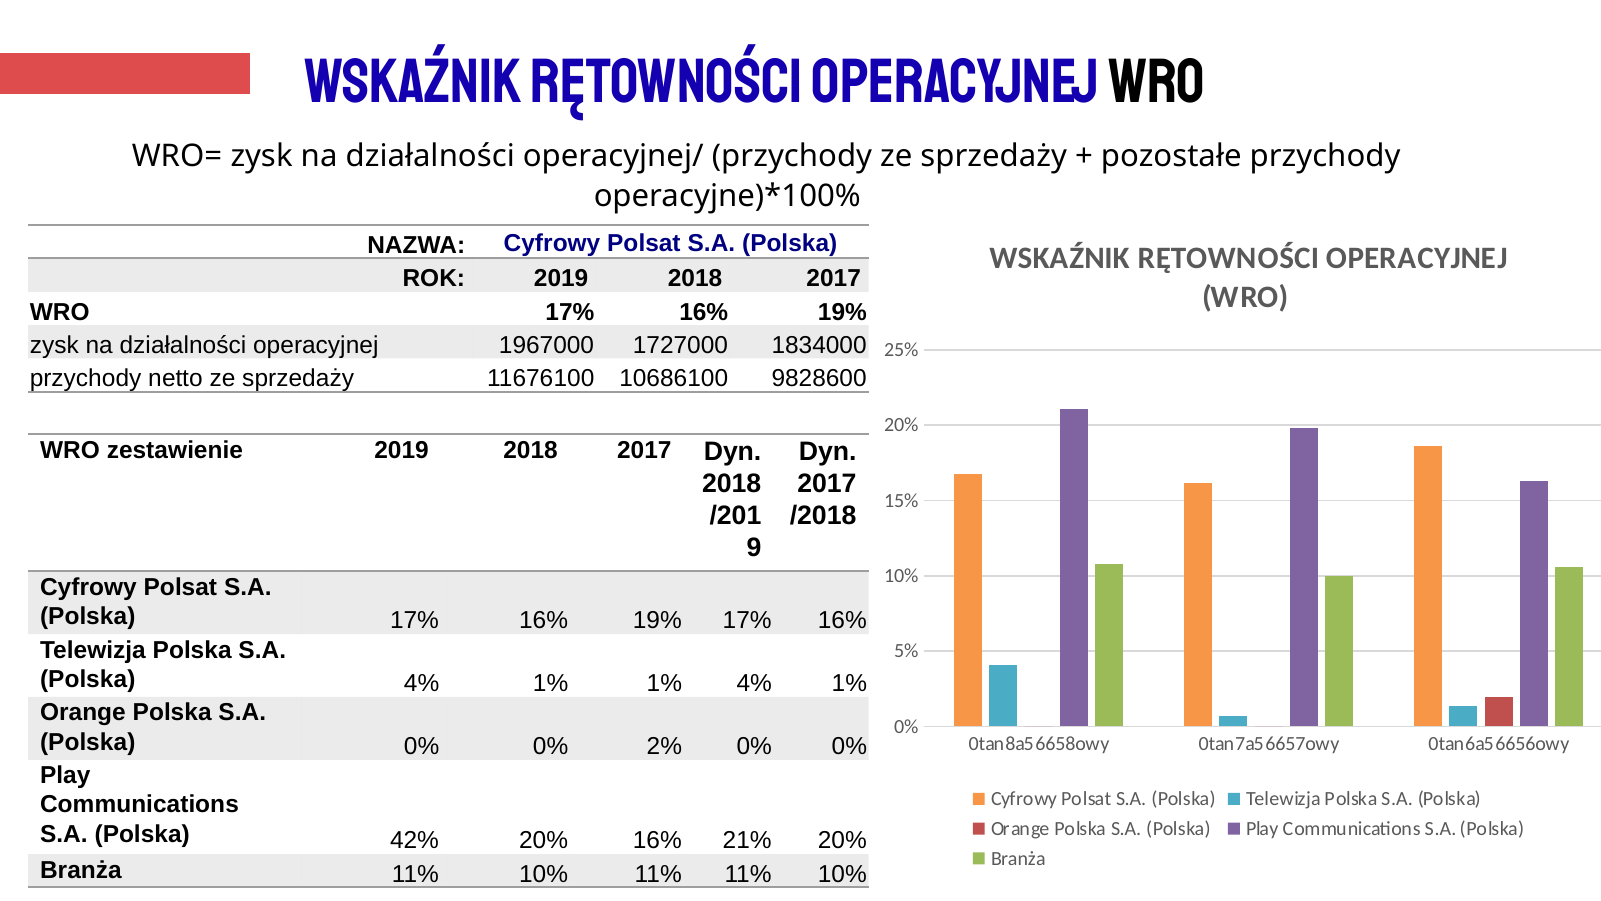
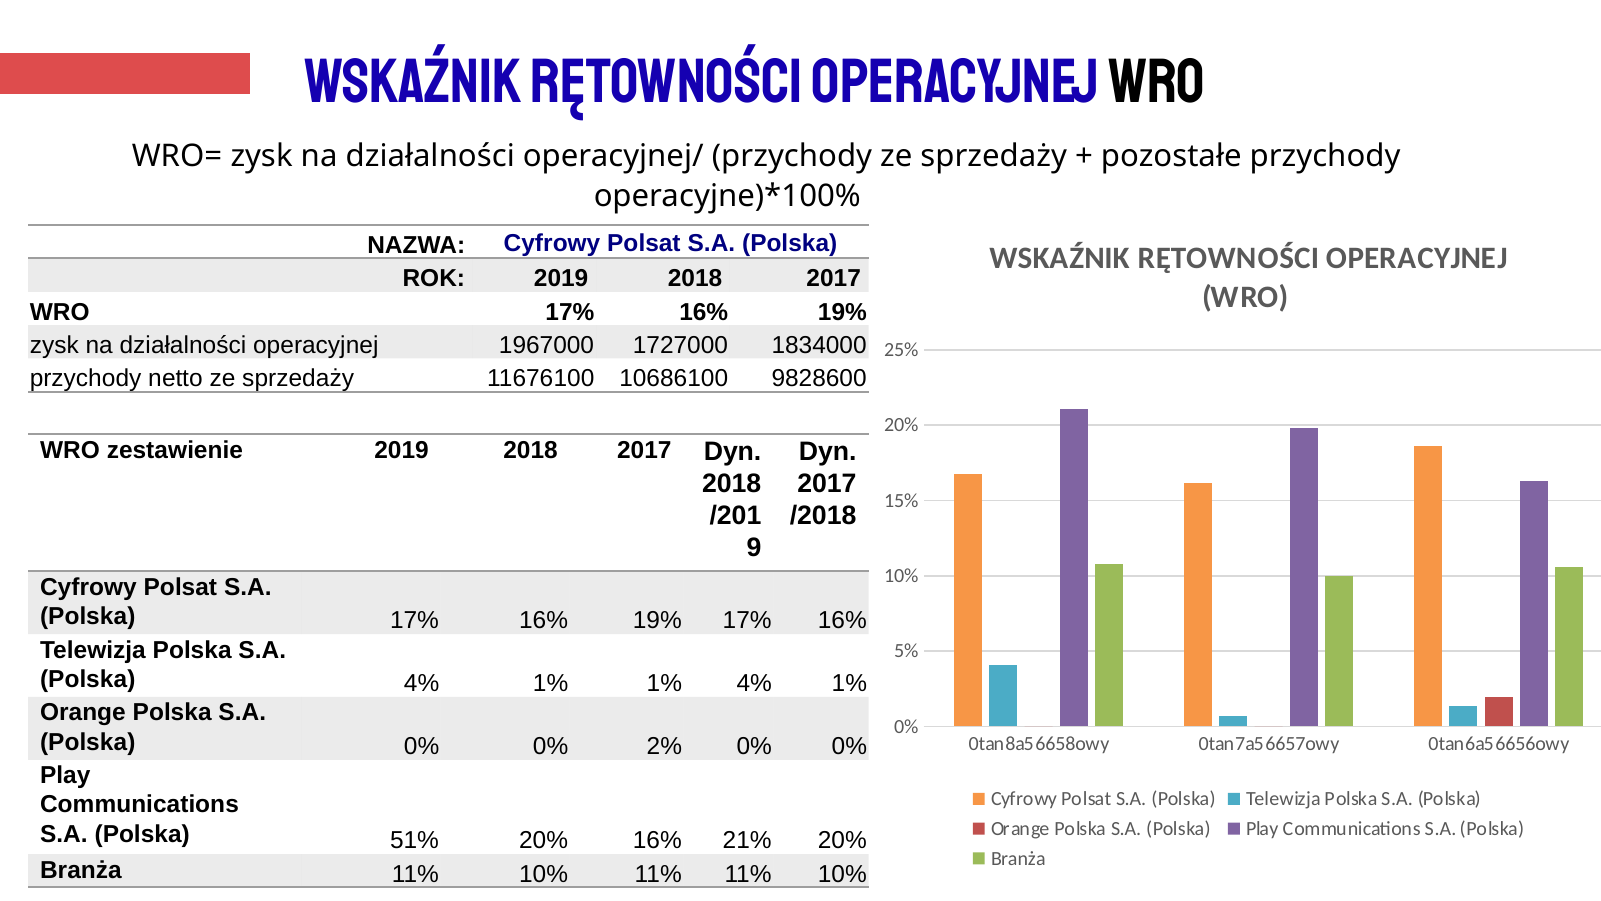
42%: 42% -> 51% (415, 841)
